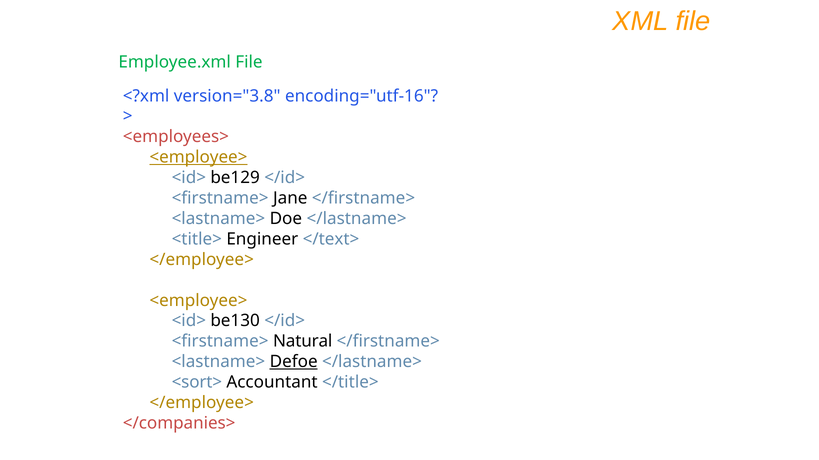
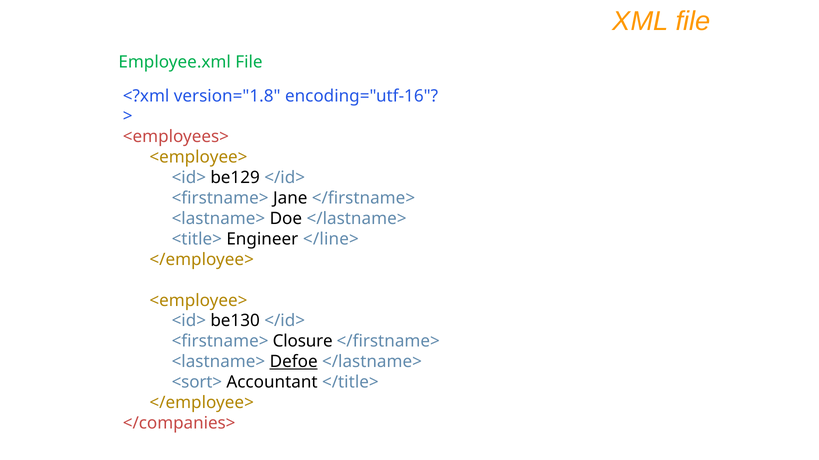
version="3.8: version="3.8 -> version="1.8 (227, 96)
<employee> underline: present -> none (198, 157)
</text>: </text> -> </line> (331, 239)
Natural: Natural -> Closure (303, 342)
